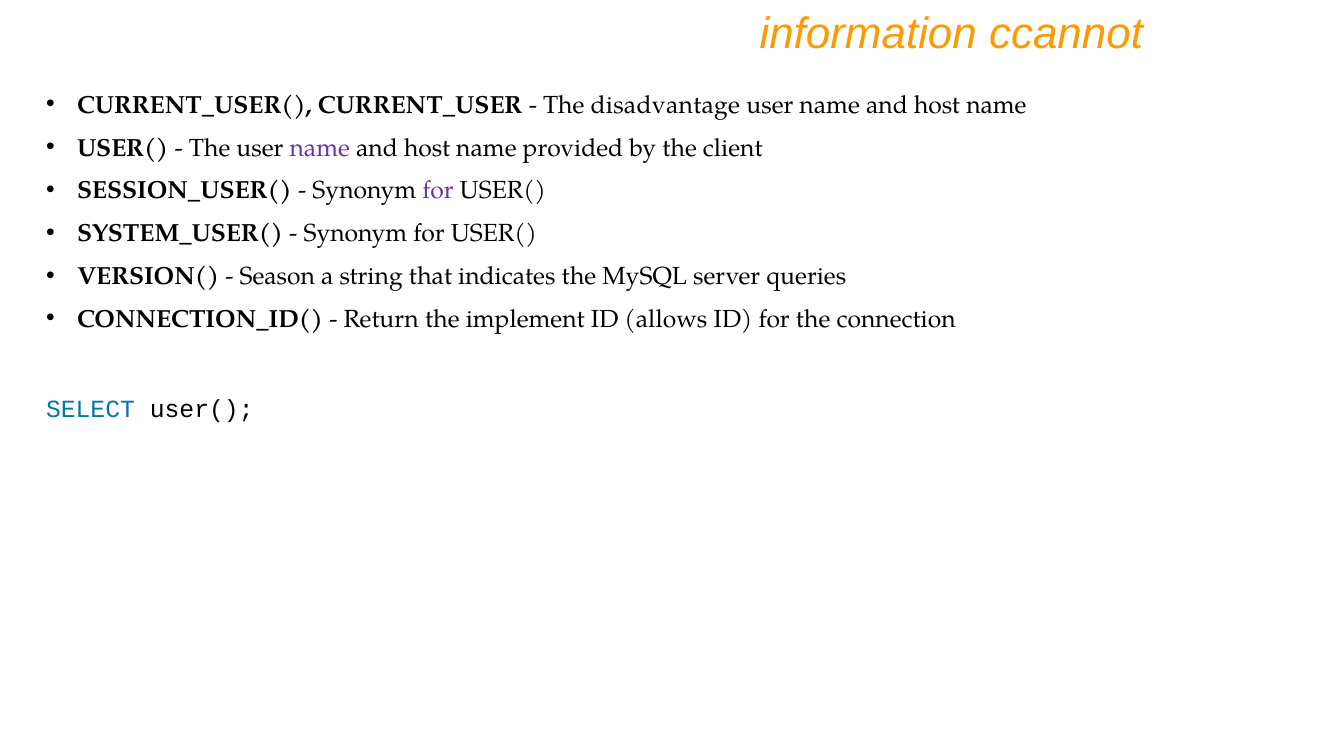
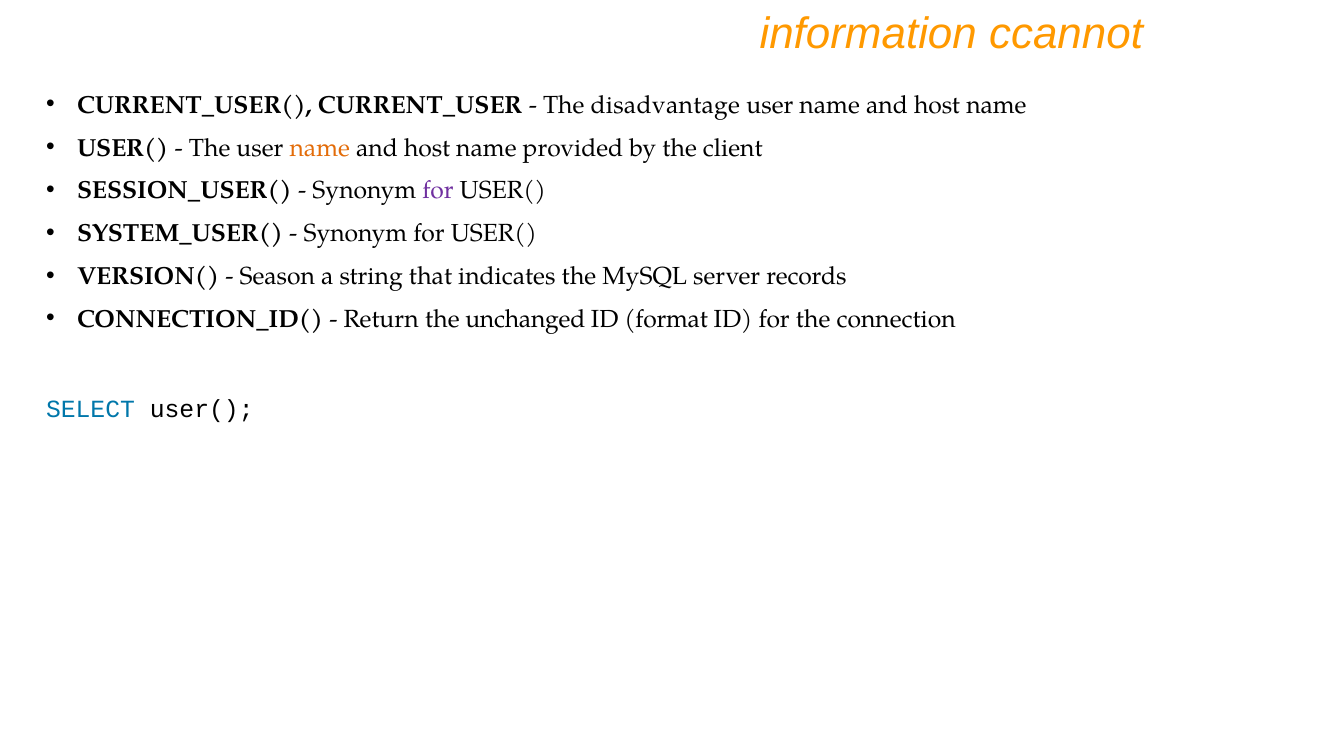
name colour: purple -> orange (320, 148)
queries: queries -> records (806, 276)
implement: implement -> unchanged (525, 319)
allows: allows -> format (666, 319)
